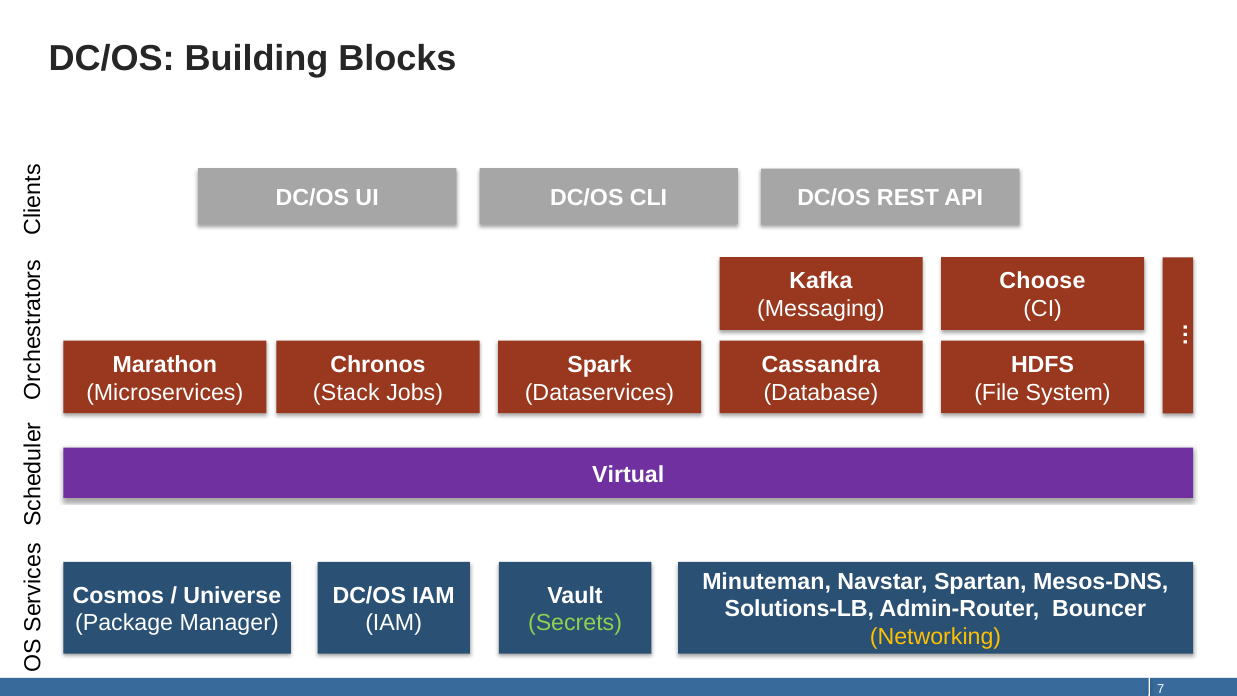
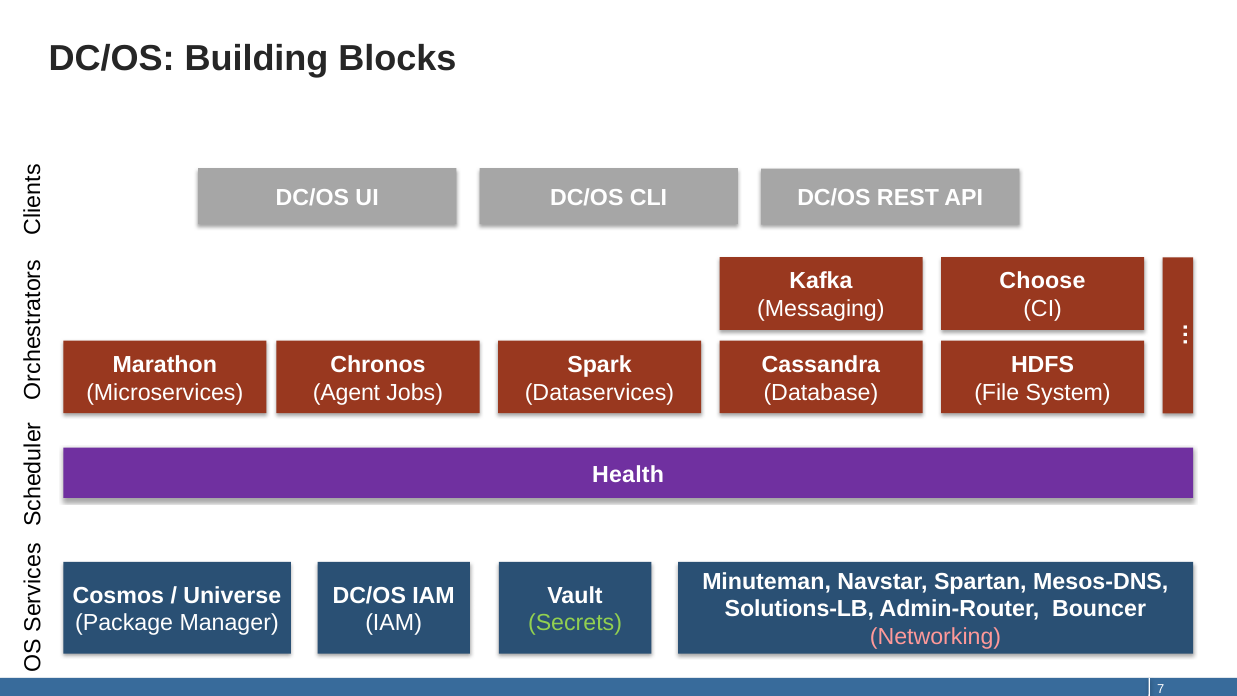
Stack: Stack -> Agent (347, 392)
Virtual: Virtual -> Health (628, 474)
Networking colour: yellow -> pink (936, 637)
